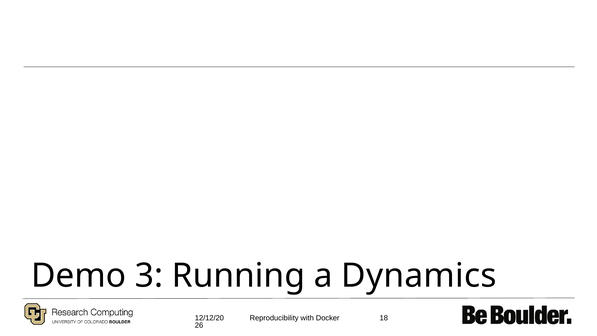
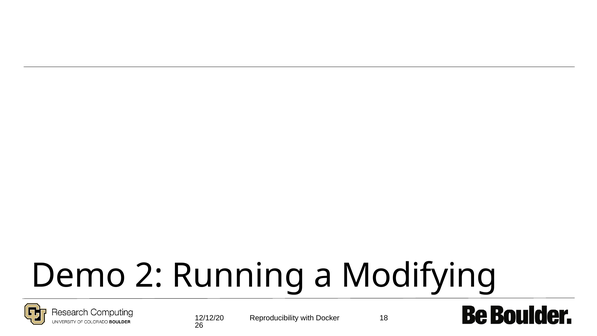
3: 3 -> 2 (149, 276)
Dynamics: Dynamics -> Modifying (419, 276)
